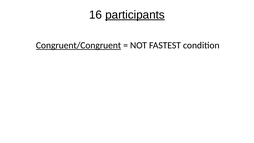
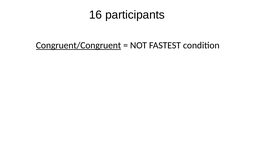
participants underline: present -> none (135, 15)
